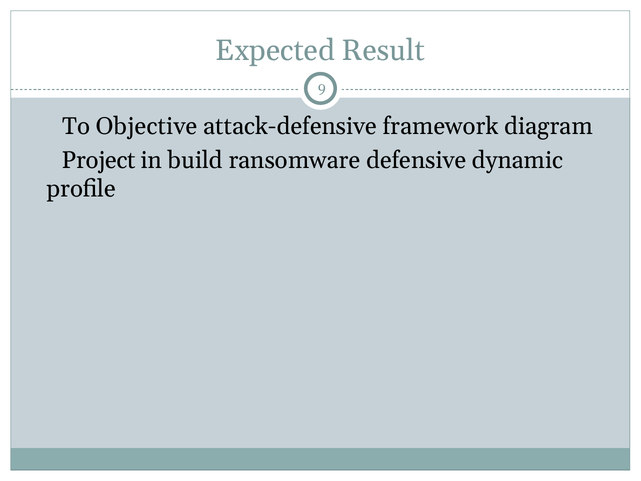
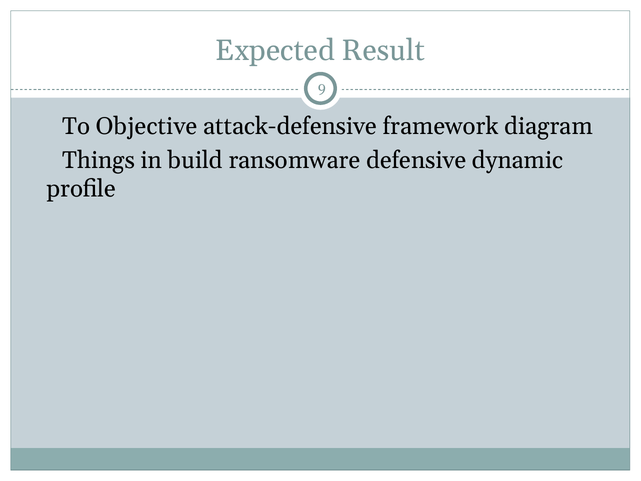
Project: Project -> Things (99, 160)
